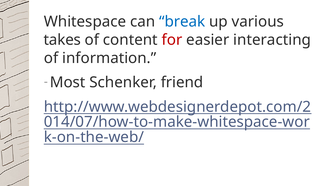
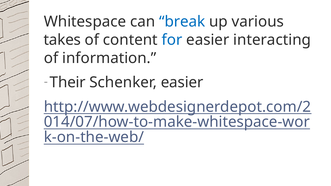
for colour: red -> blue (172, 40)
Most: Most -> Their (68, 83)
Schenker friend: friend -> easier (182, 83)
